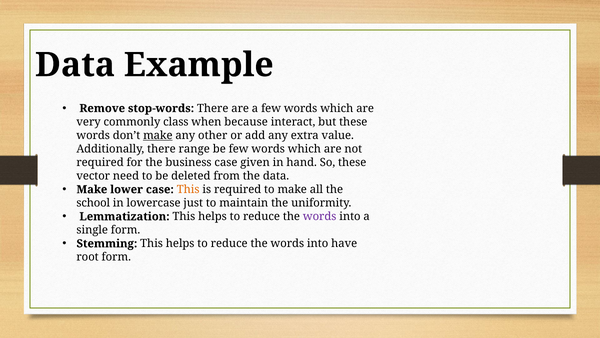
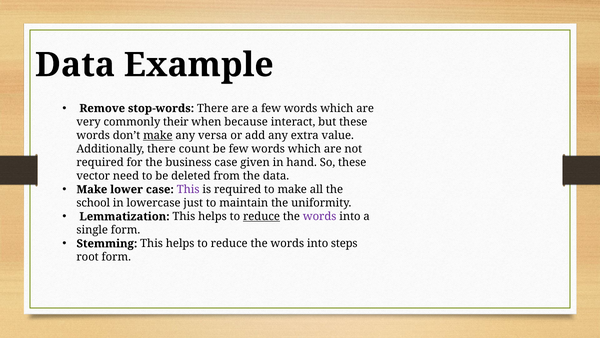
class: class -> their (176, 122)
other: other -> versa (213, 135)
range: range -> count (194, 149)
This colour: orange -> purple (188, 189)
reduce underline: none -> present (261, 216)
have: have -> steps (344, 243)
